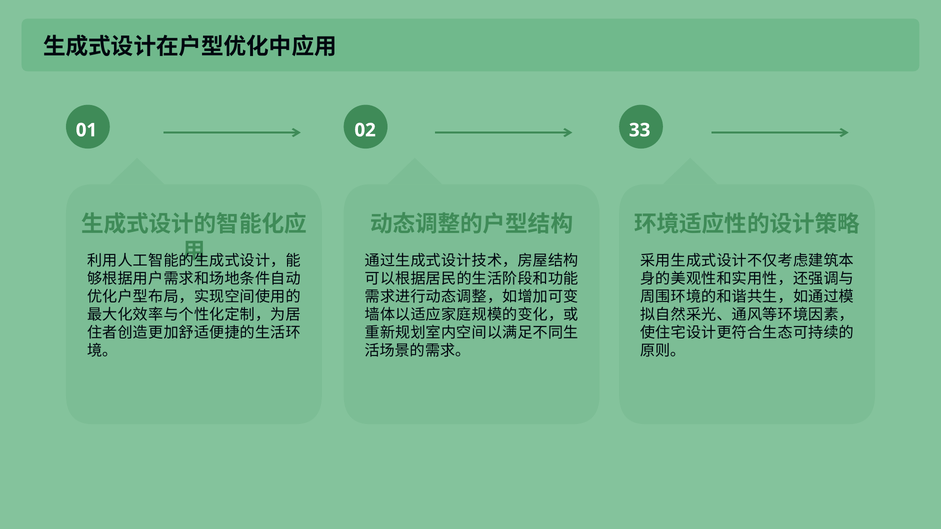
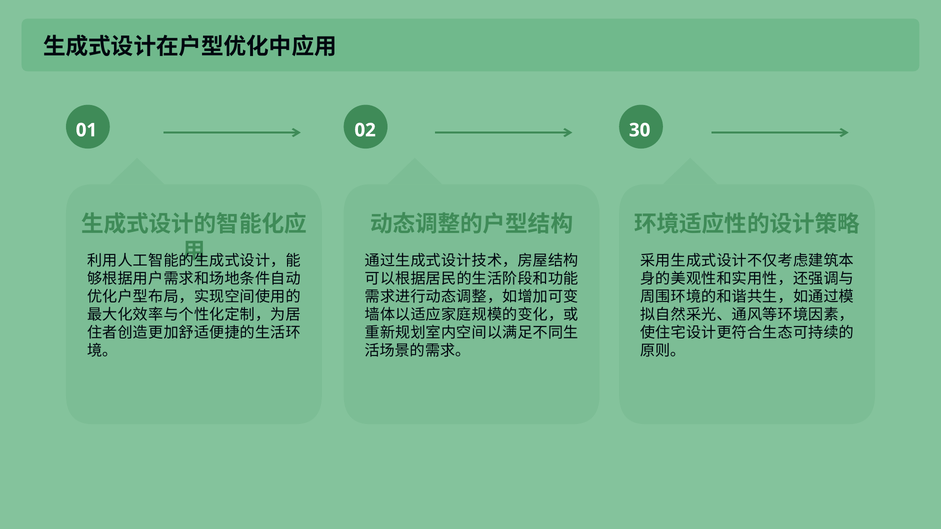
33: 33 -> 30 (640, 130)
